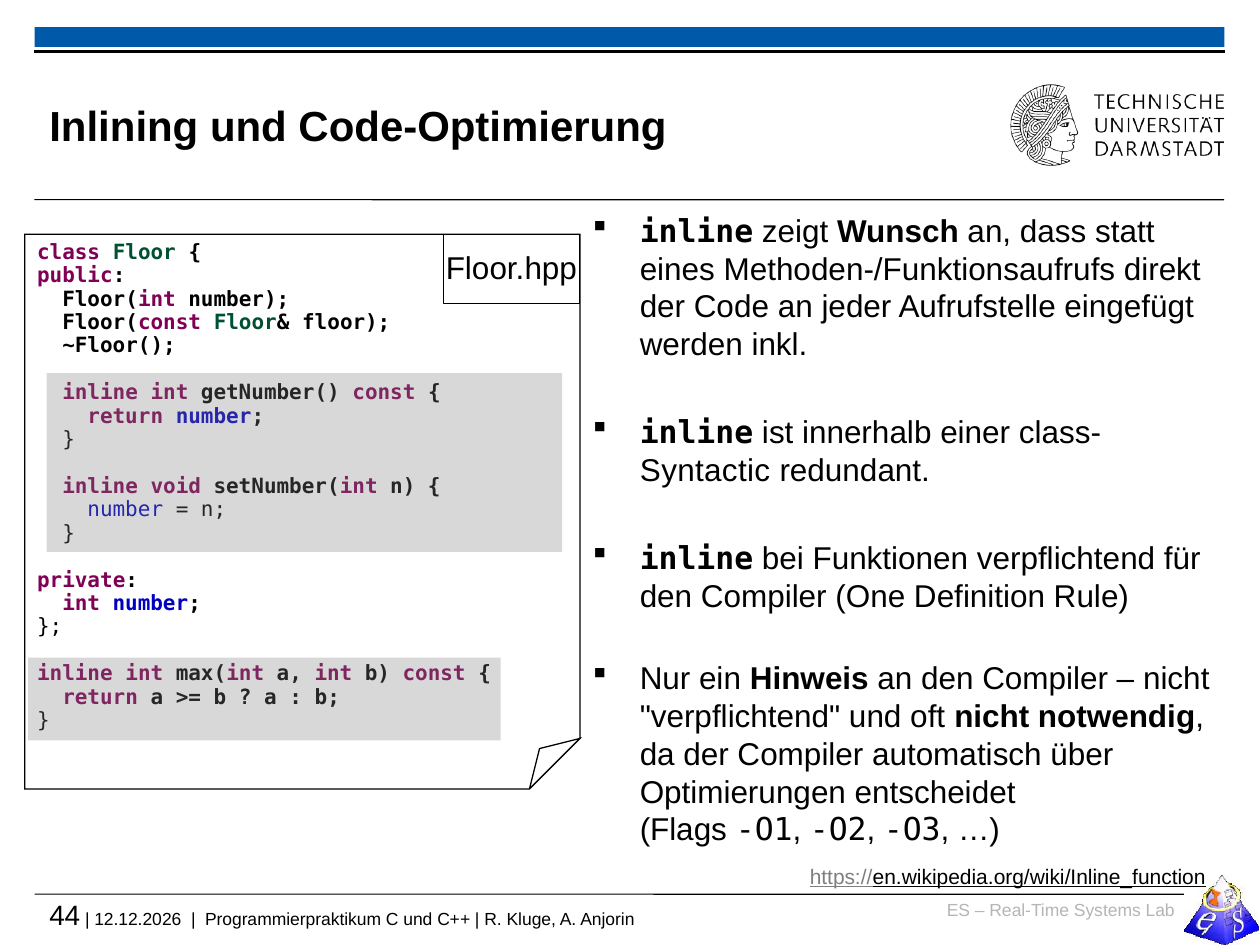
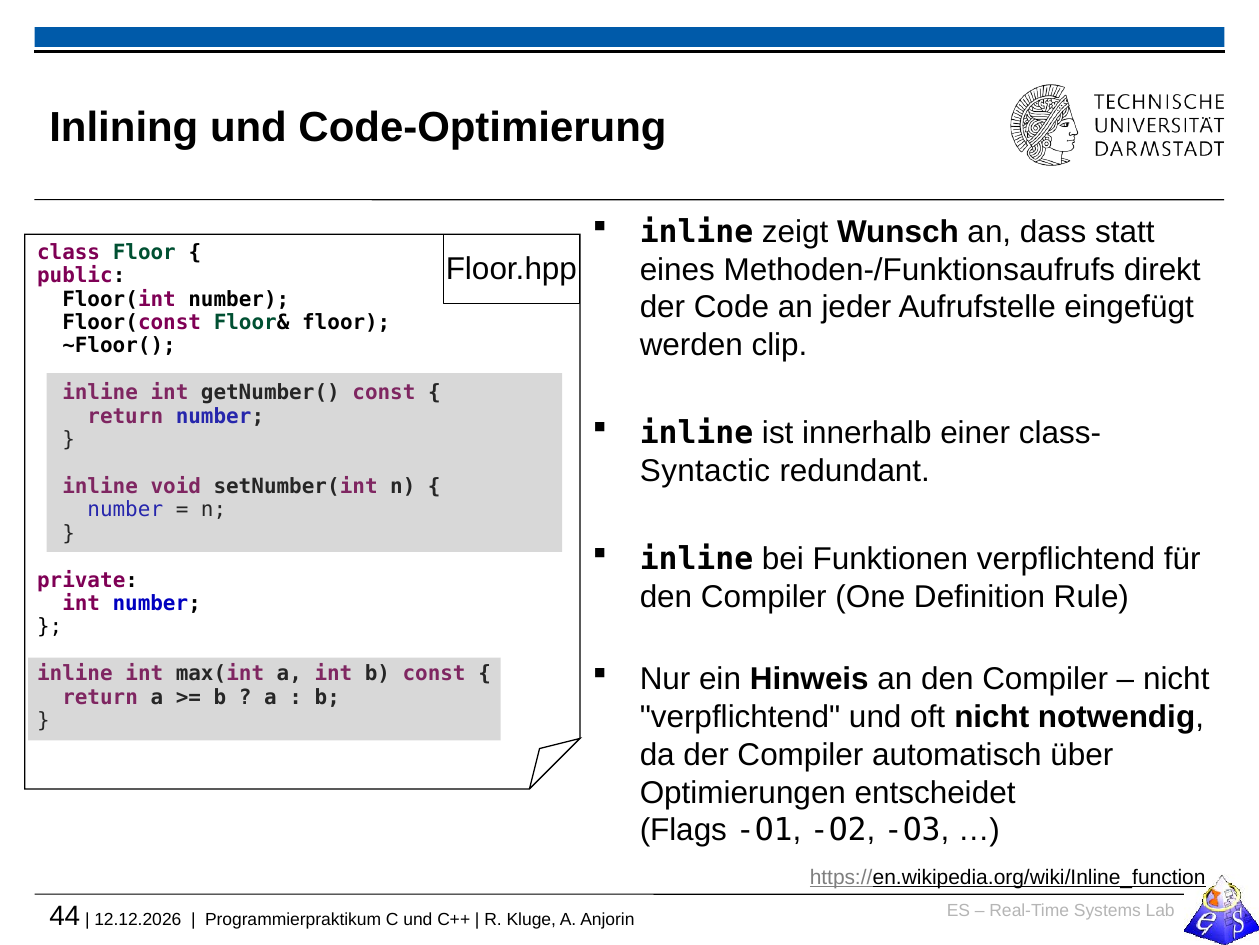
inkl: inkl -> clip (779, 345)
